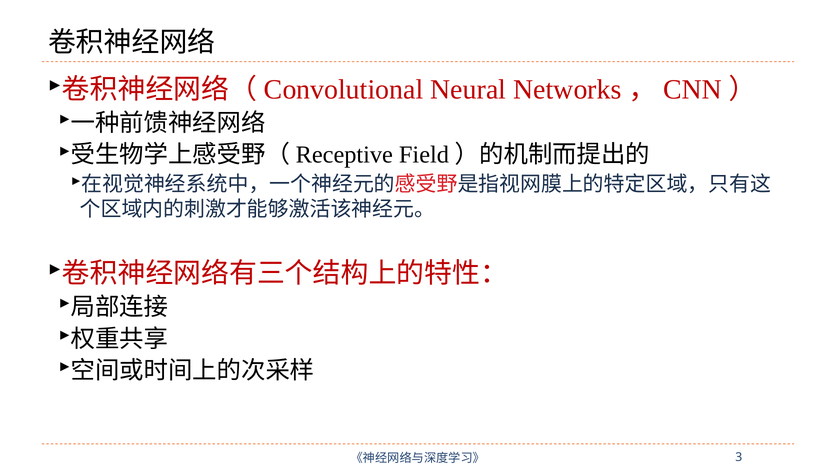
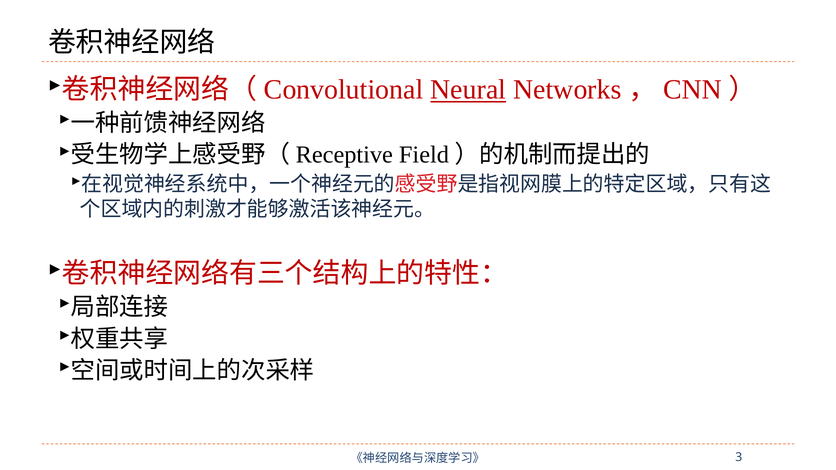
Neural underline: none -> present (468, 90)
